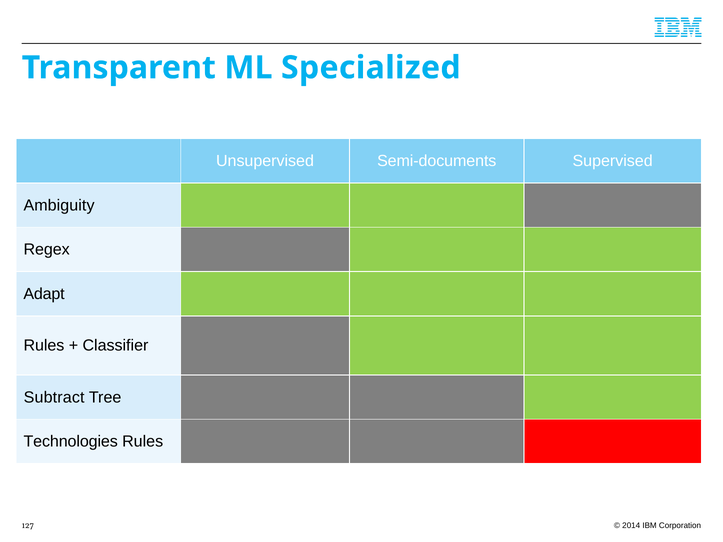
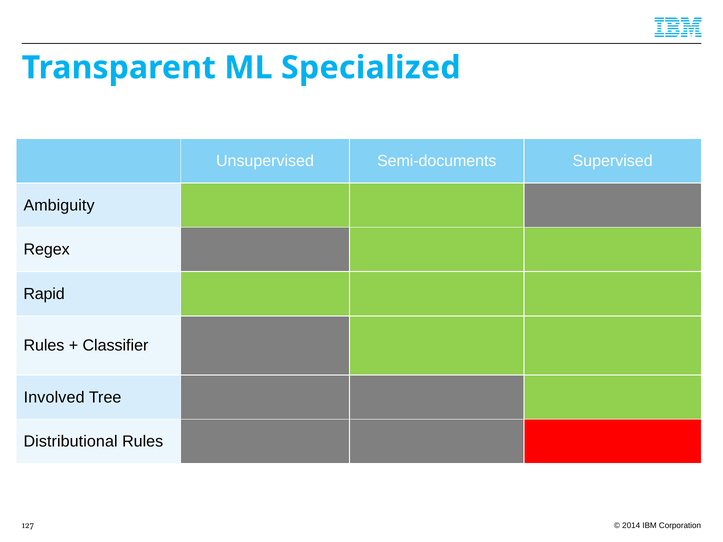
Adapt: Adapt -> Rapid (44, 294)
Subtract: Subtract -> Involved (54, 398)
Technologies: Technologies -> Distributional (71, 442)
